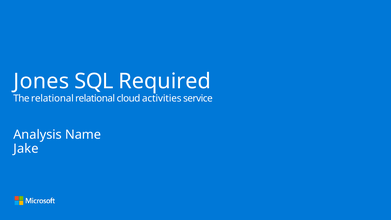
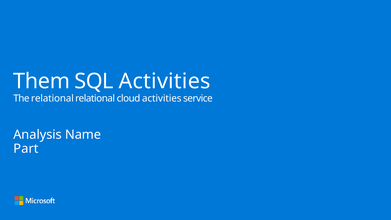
Jones: Jones -> Them (42, 81)
SQL Required: Required -> Activities (165, 81)
Jake: Jake -> Part (26, 148)
